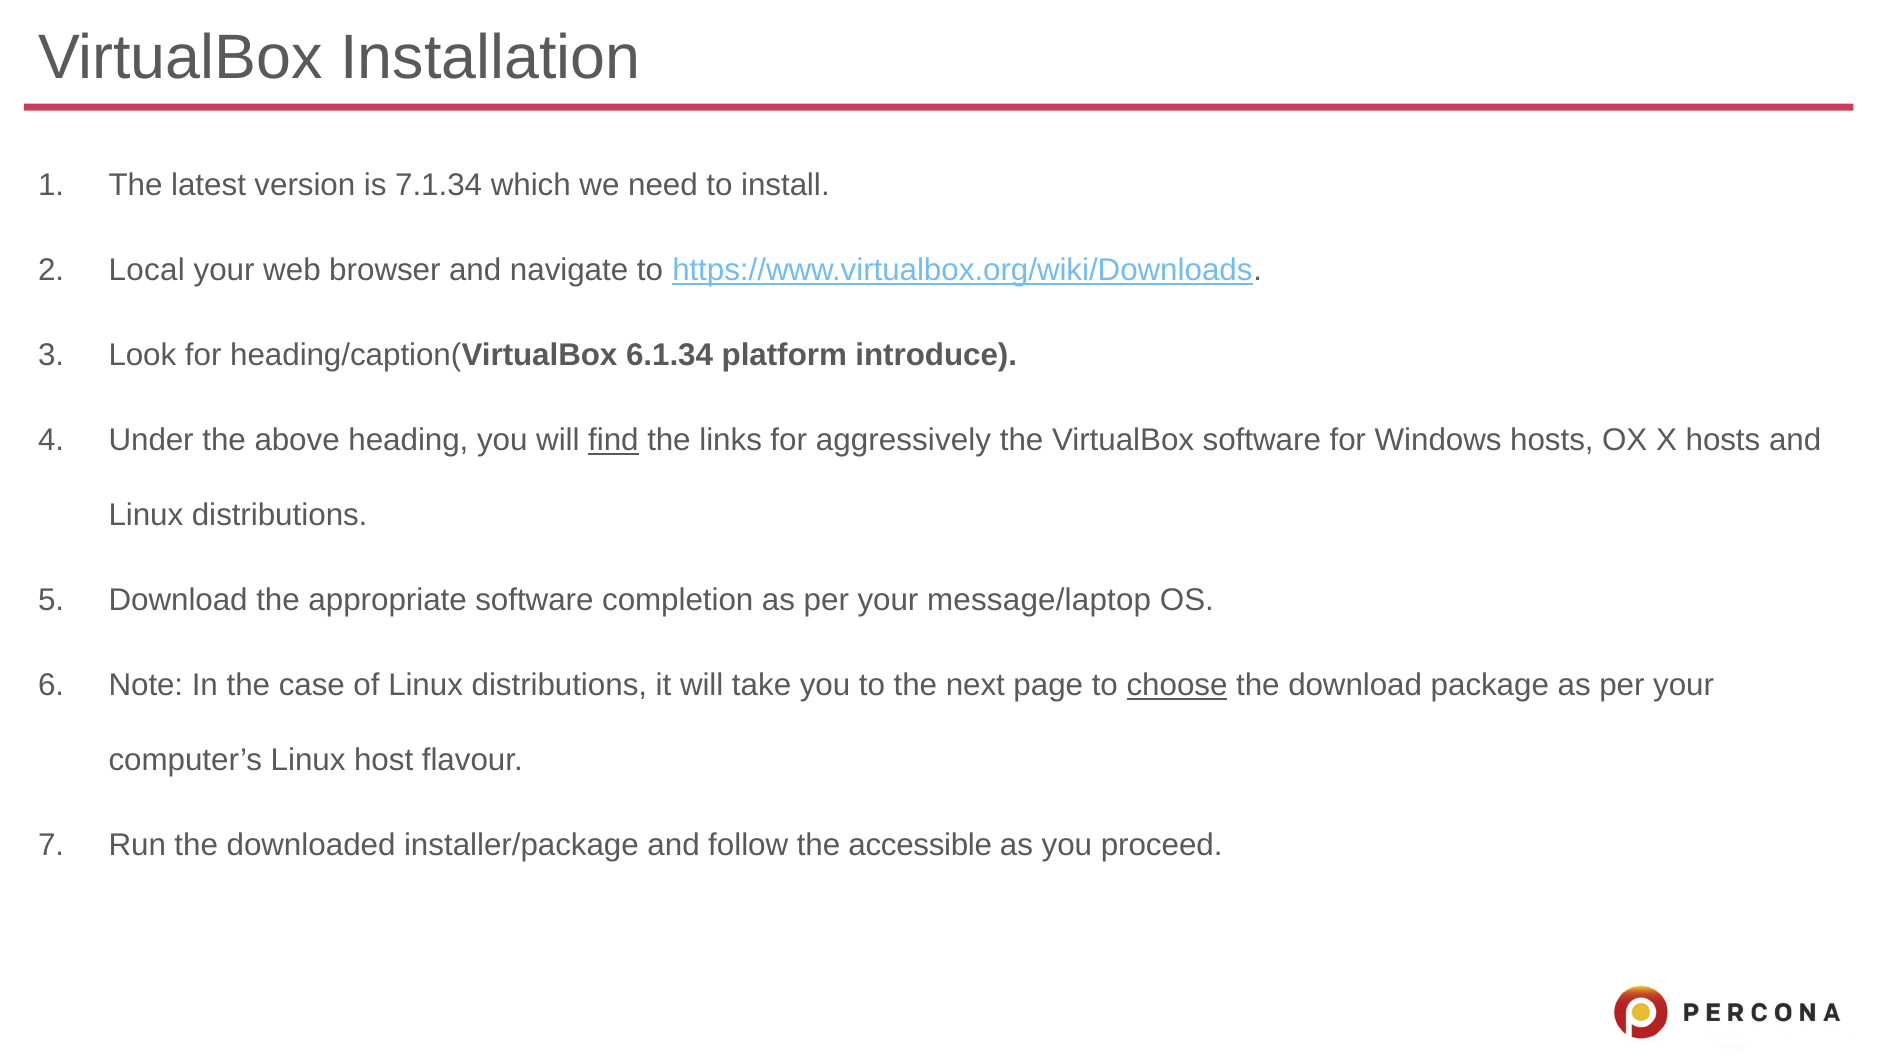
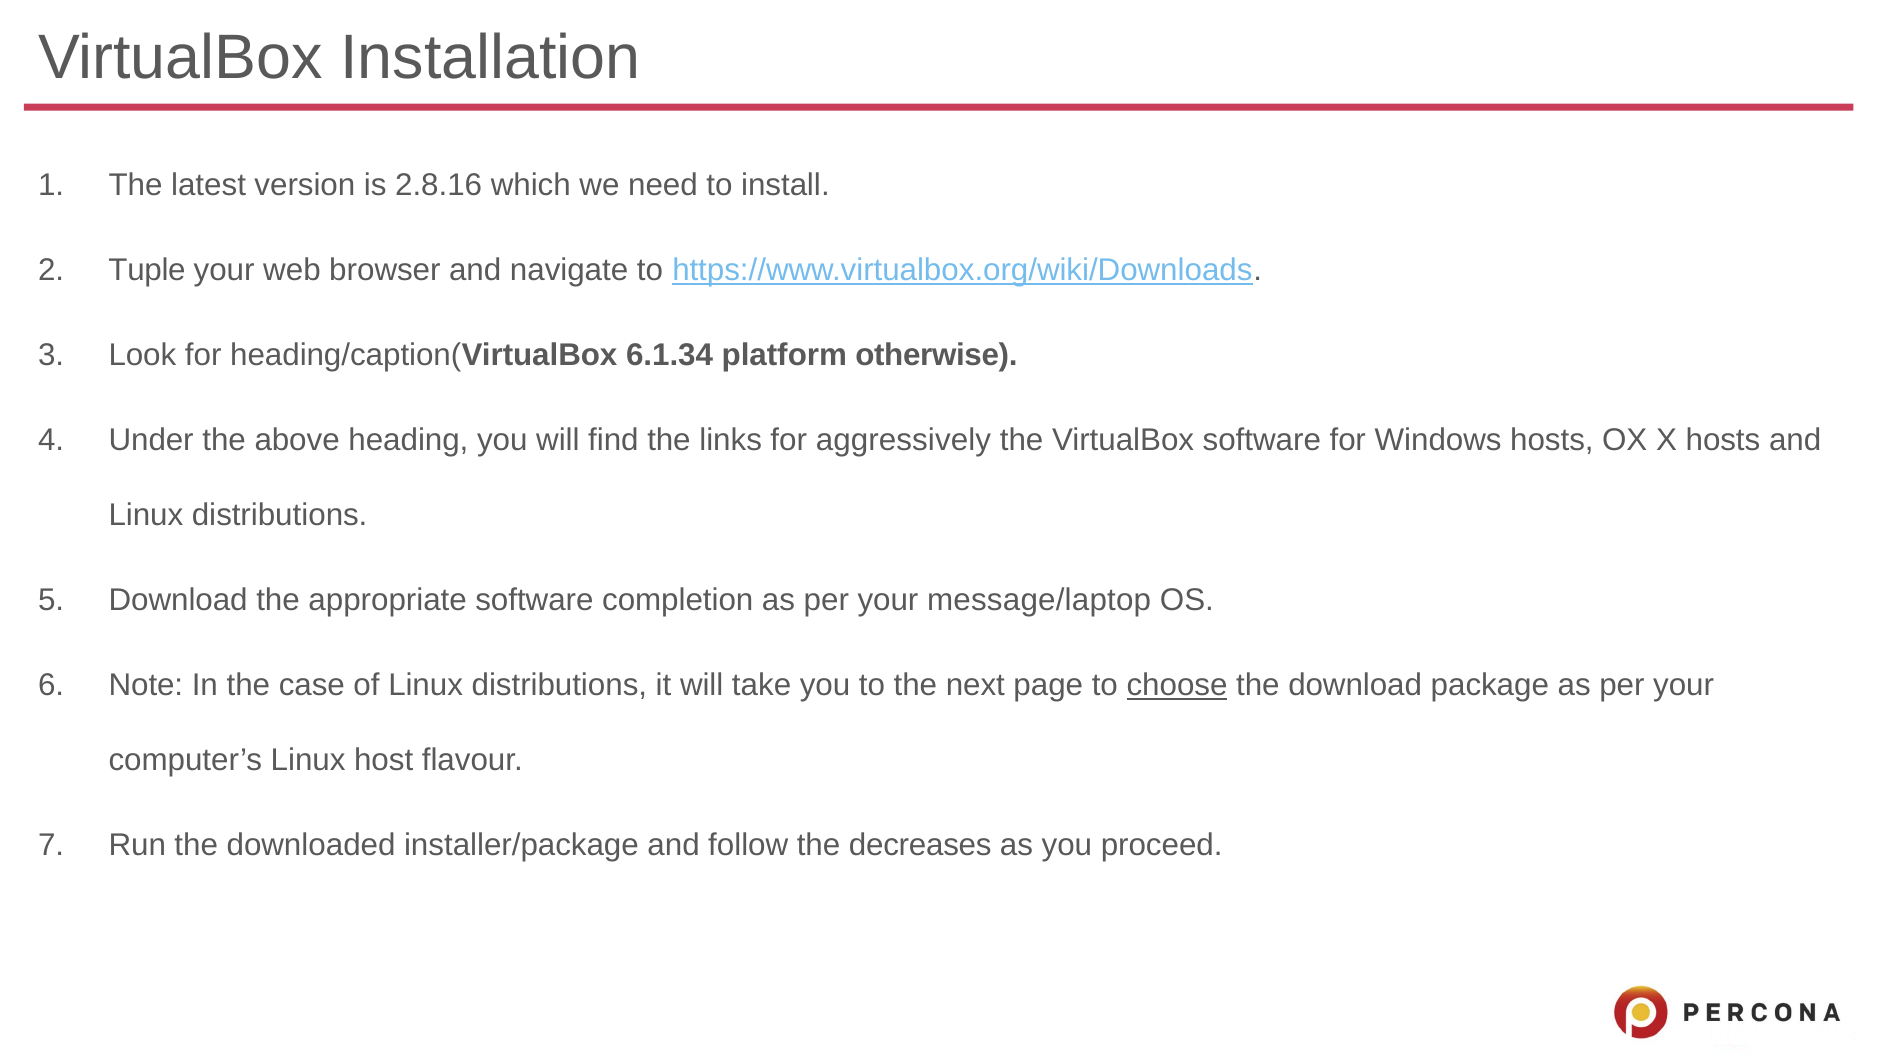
7.1.34: 7.1.34 -> 2.8.16 (439, 185)
Local: Local -> Tuple (147, 270)
introduce: introduce -> otherwise (936, 355)
find underline: present -> none (613, 440)
accessible: accessible -> decreases (920, 845)
